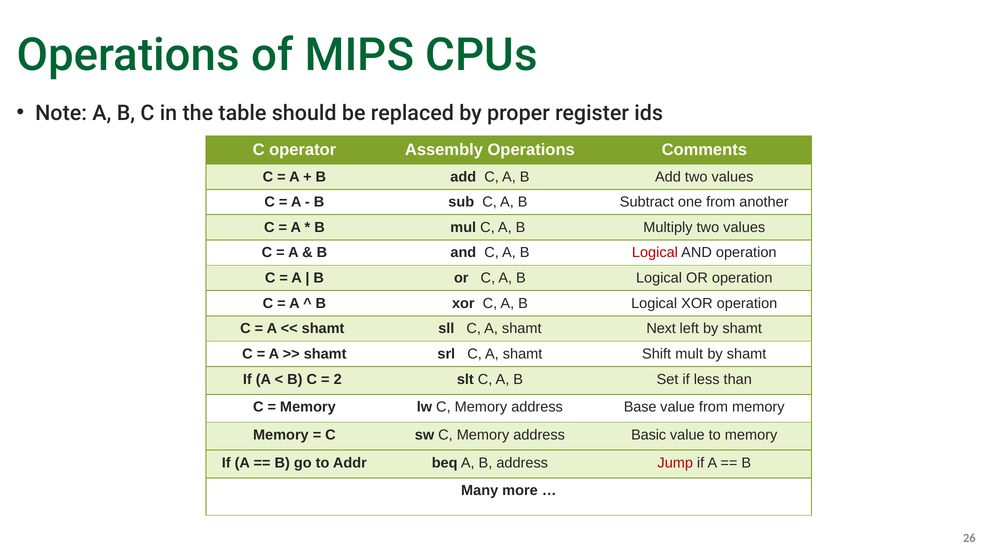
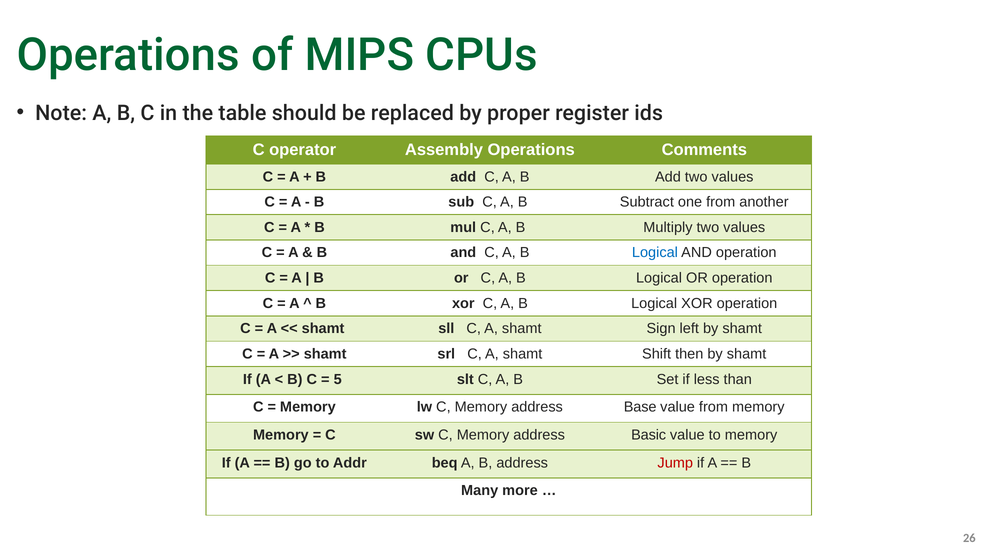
Logical colour: red -> blue (655, 253)
Next: Next -> Sign (661, 328)
mult: mult -> then (689, 354)
2: 2 -> 5 (338, 379)
